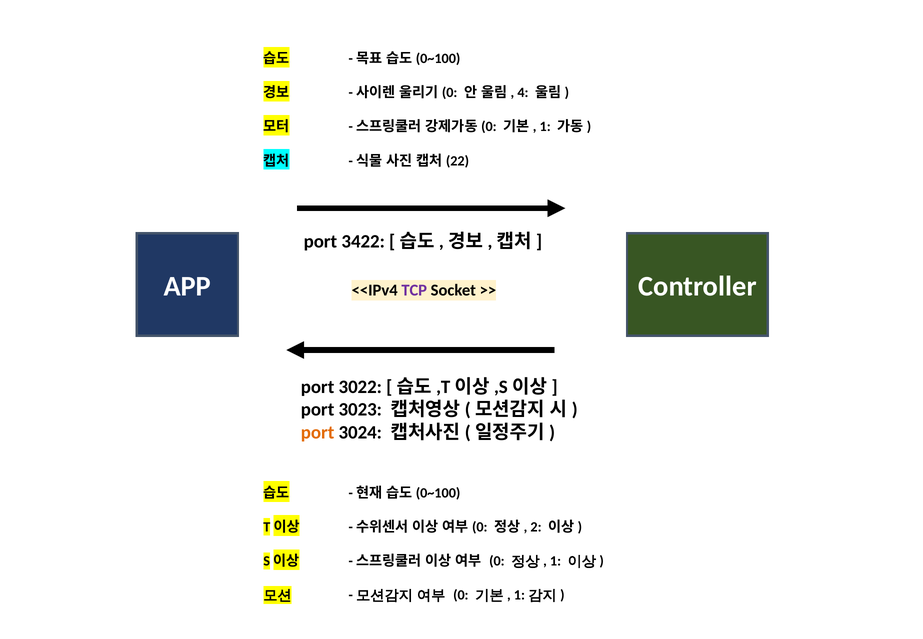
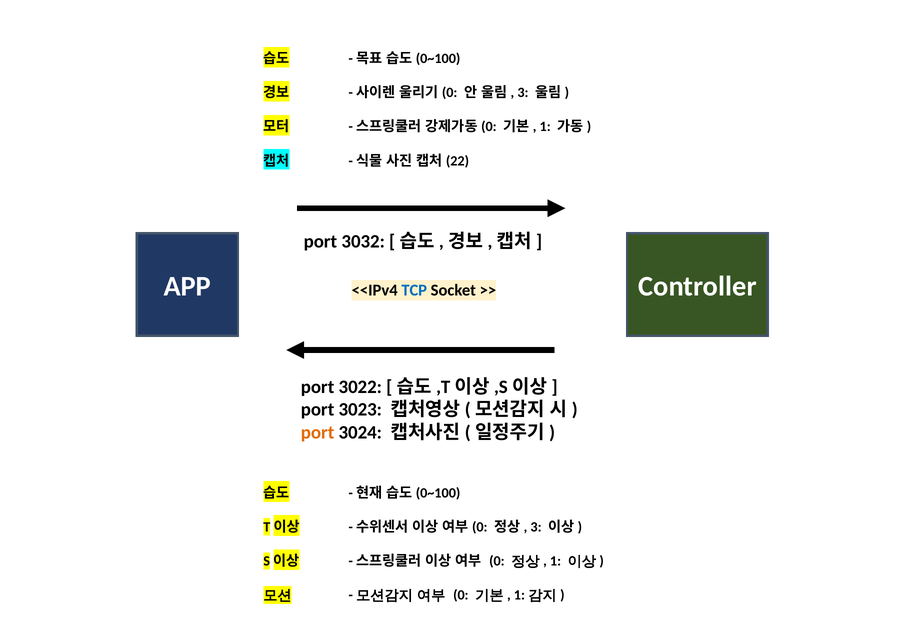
4: 4 -> 3 (523, 93)
3422: 3422 -> 3032 (363, 241)
TCP colour: purple -> blue (414, 290)
2: 2 -> 3 (536, 527)
